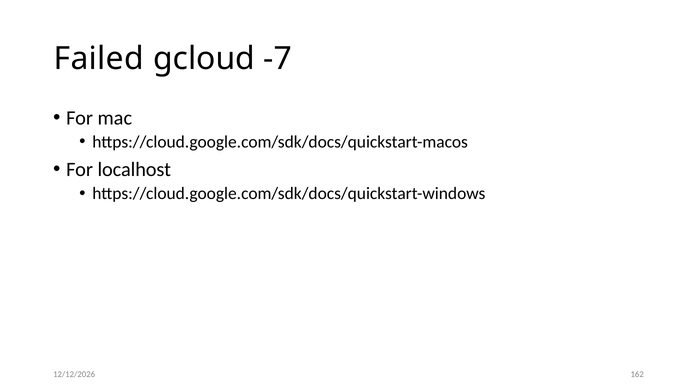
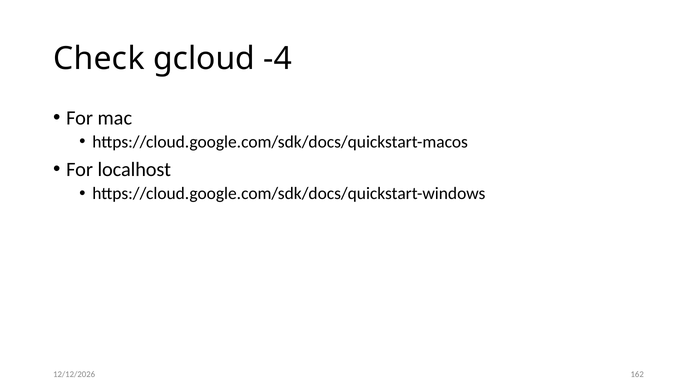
Failed: Failed -> Check (99, 59)
-7: -7 -> -4 (278, 59)
